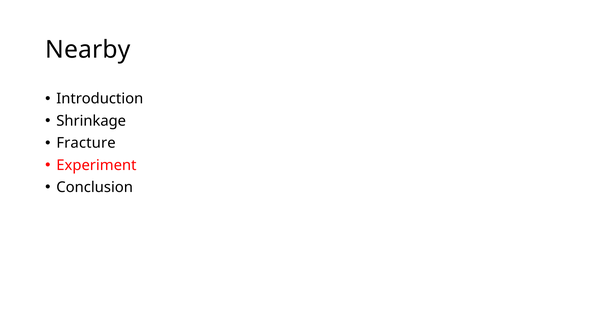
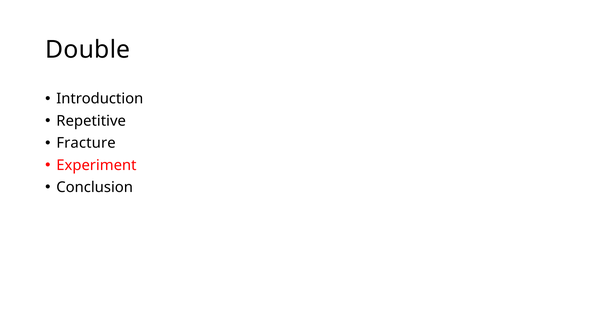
Nearby: Nearby -> Double (88, 50)
Shrinkage: Shrinkage -> Repetitive (91, 121)
